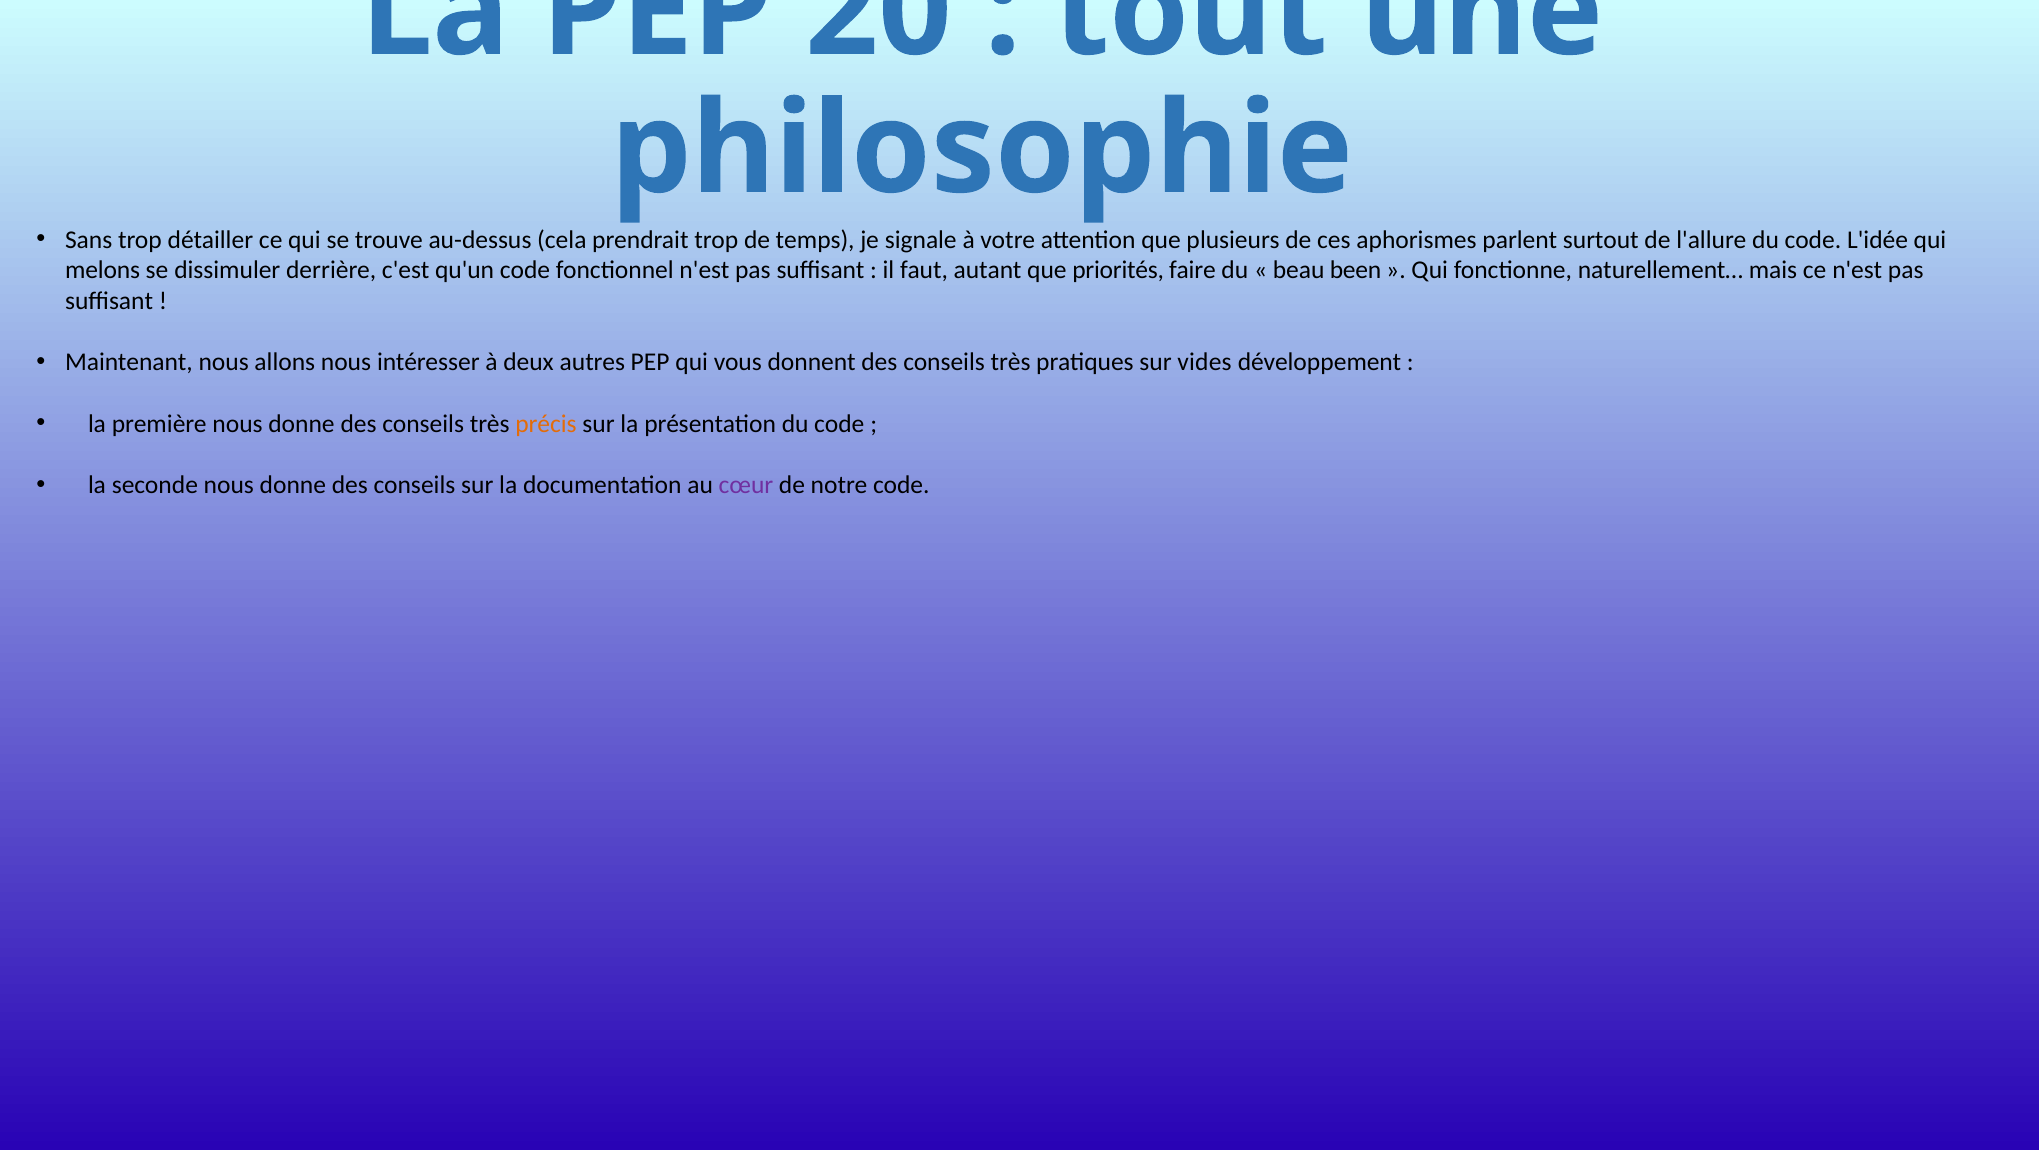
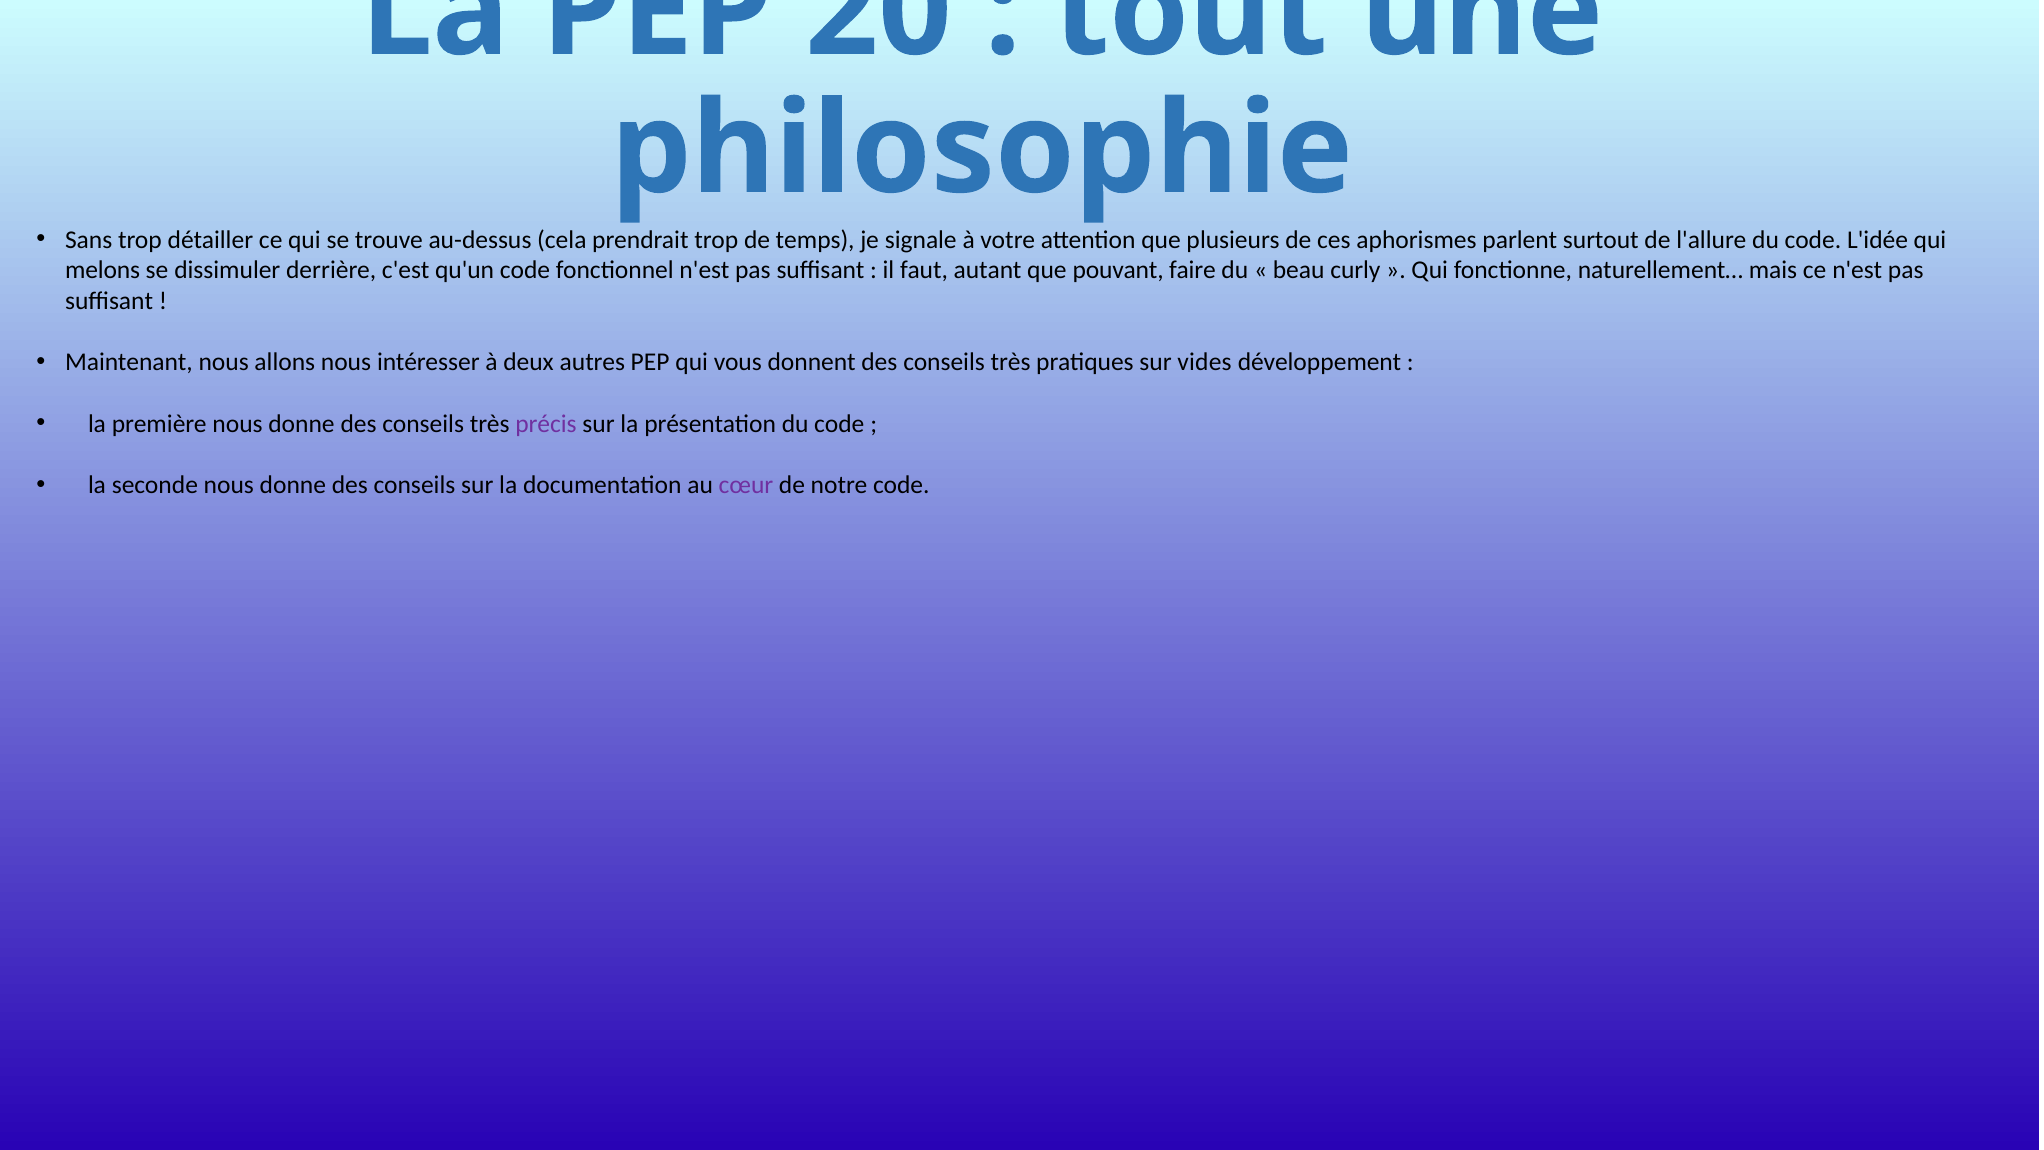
priorités: priorités -> pouvant (1118, 270)
been: been -> curly (1355, 270)
précis colour: orange -> purple (546, 424)
